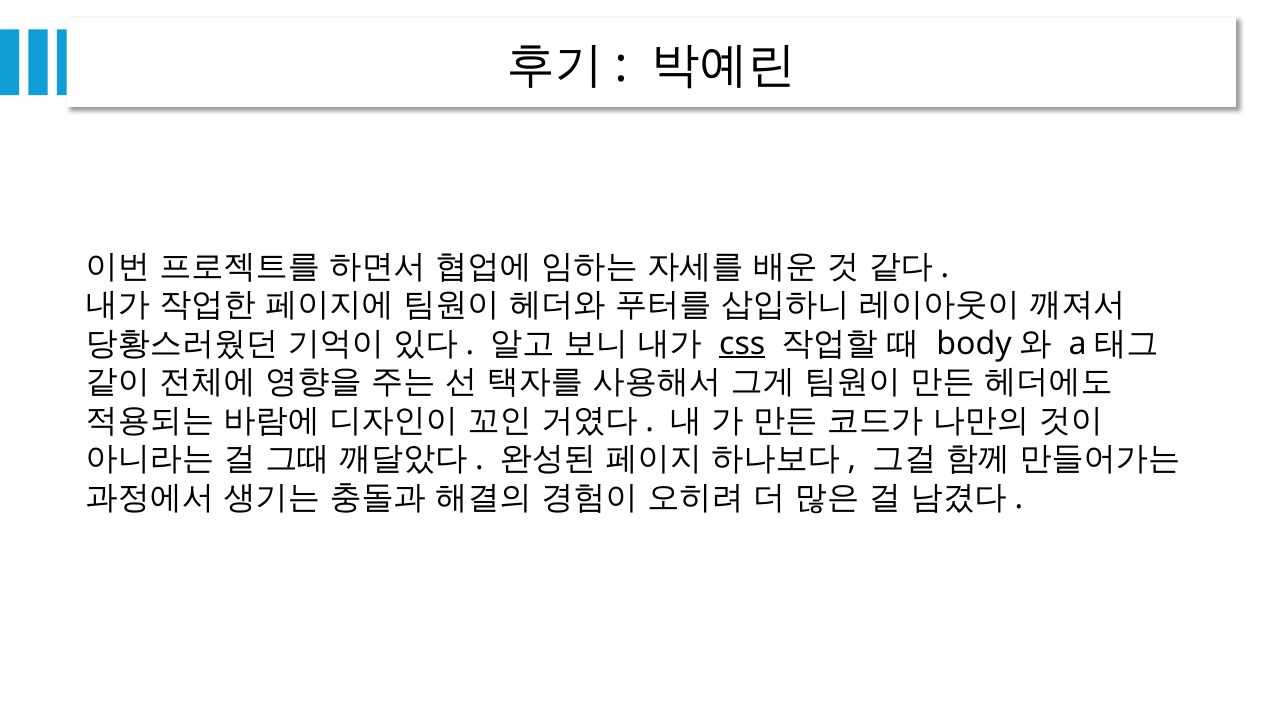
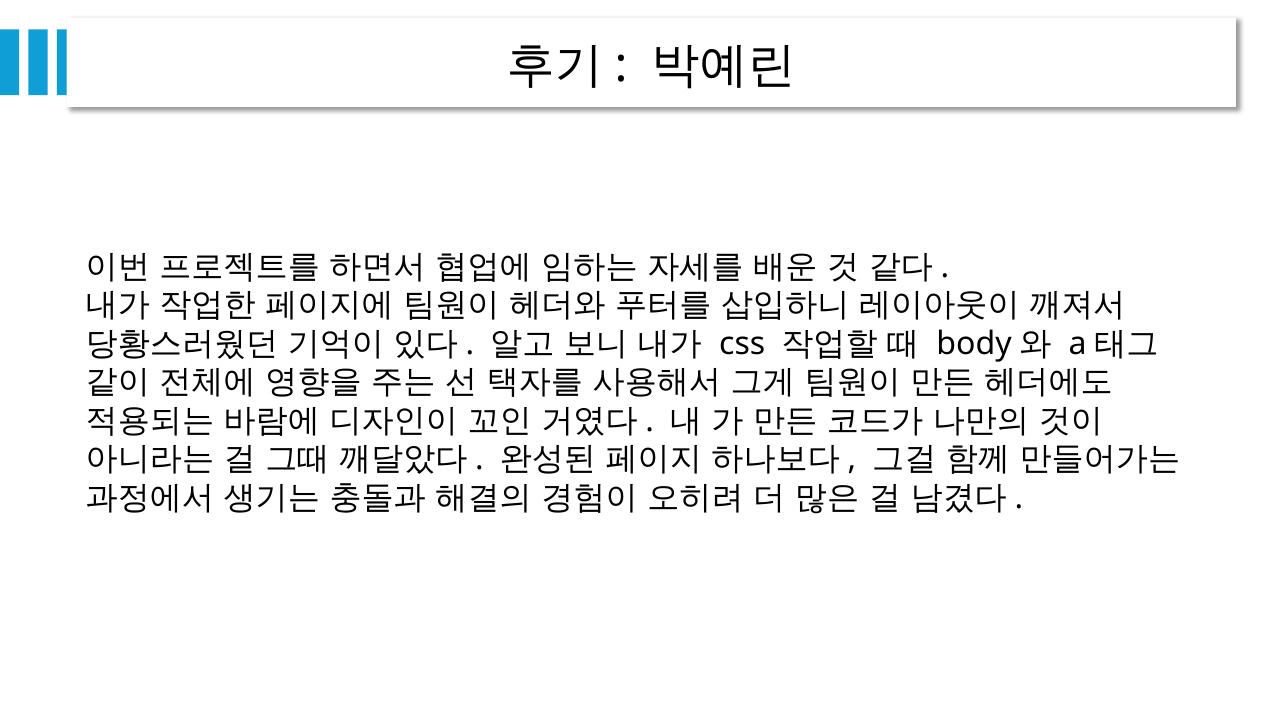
css underline: present -> none (742, 344)
